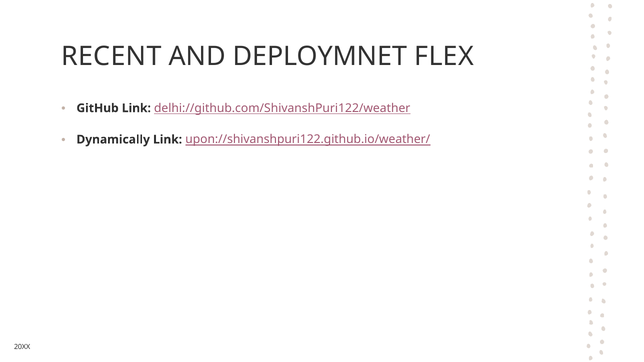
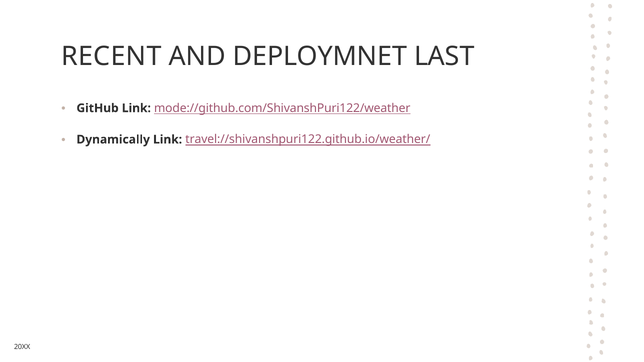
FLEX: FLEX -> LAST (444, 56)
delhi://github.com/ShivanshPuri122/weather: delhi://github.com/ShivanshPuri122/weather -> mode://github.com/ShivanshPuri122/weather (282, 108)
upon://shivanshpuri122.github.io/weather/: upon://shivanshpuri122.github.io/weather/ -> travel://shivanshpuri122.github.io/weather/ (308, 140)
